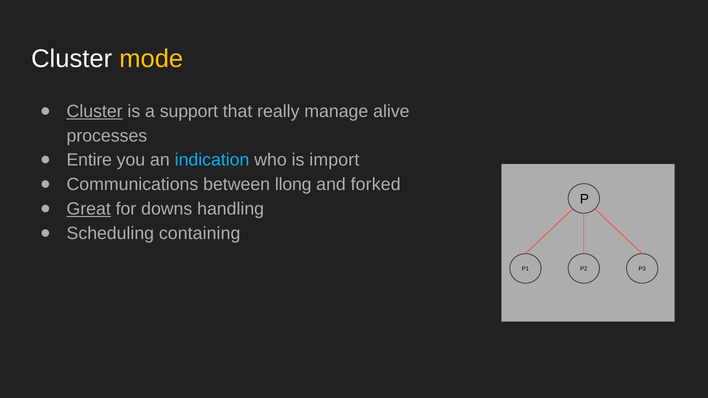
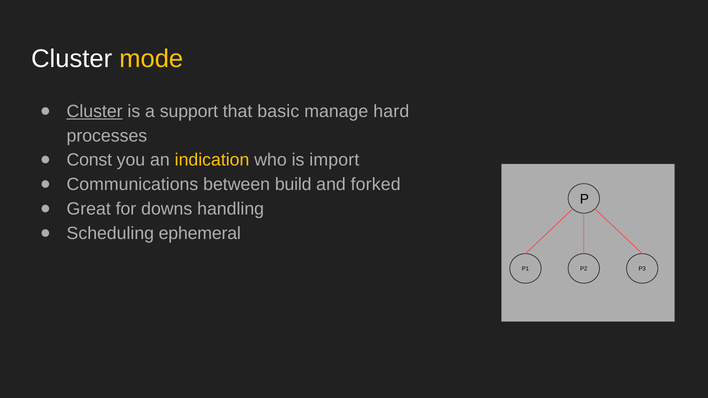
really: really -> basic (278, 111)
alive: alive -> hard (391, 111)
Entire: Entire -> Const (89, 160)
indication colour: light blue -> yellow (212, 160)
llong: llong -> build (293, 185)
Great underline: present -> none (89, 209)
containing: containing -> ephemeral (200, 233)
